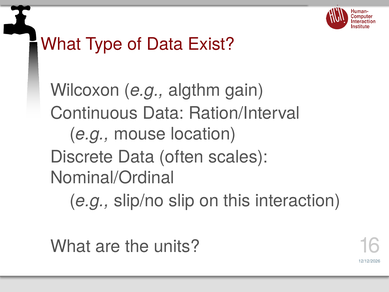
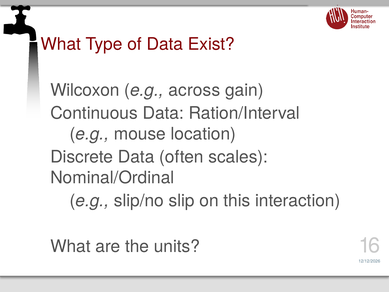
algthm: algthm -> across (194, 90)
